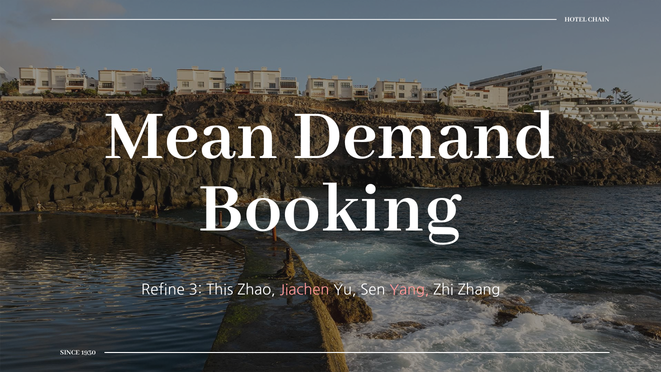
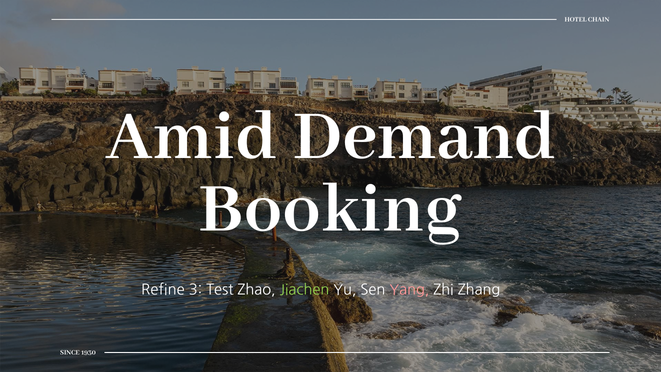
Mean: Mean -> Amid (192, 133)
This: This -> Test (220, 290)
Jiachen colour: pink -> light green (304, 290)
